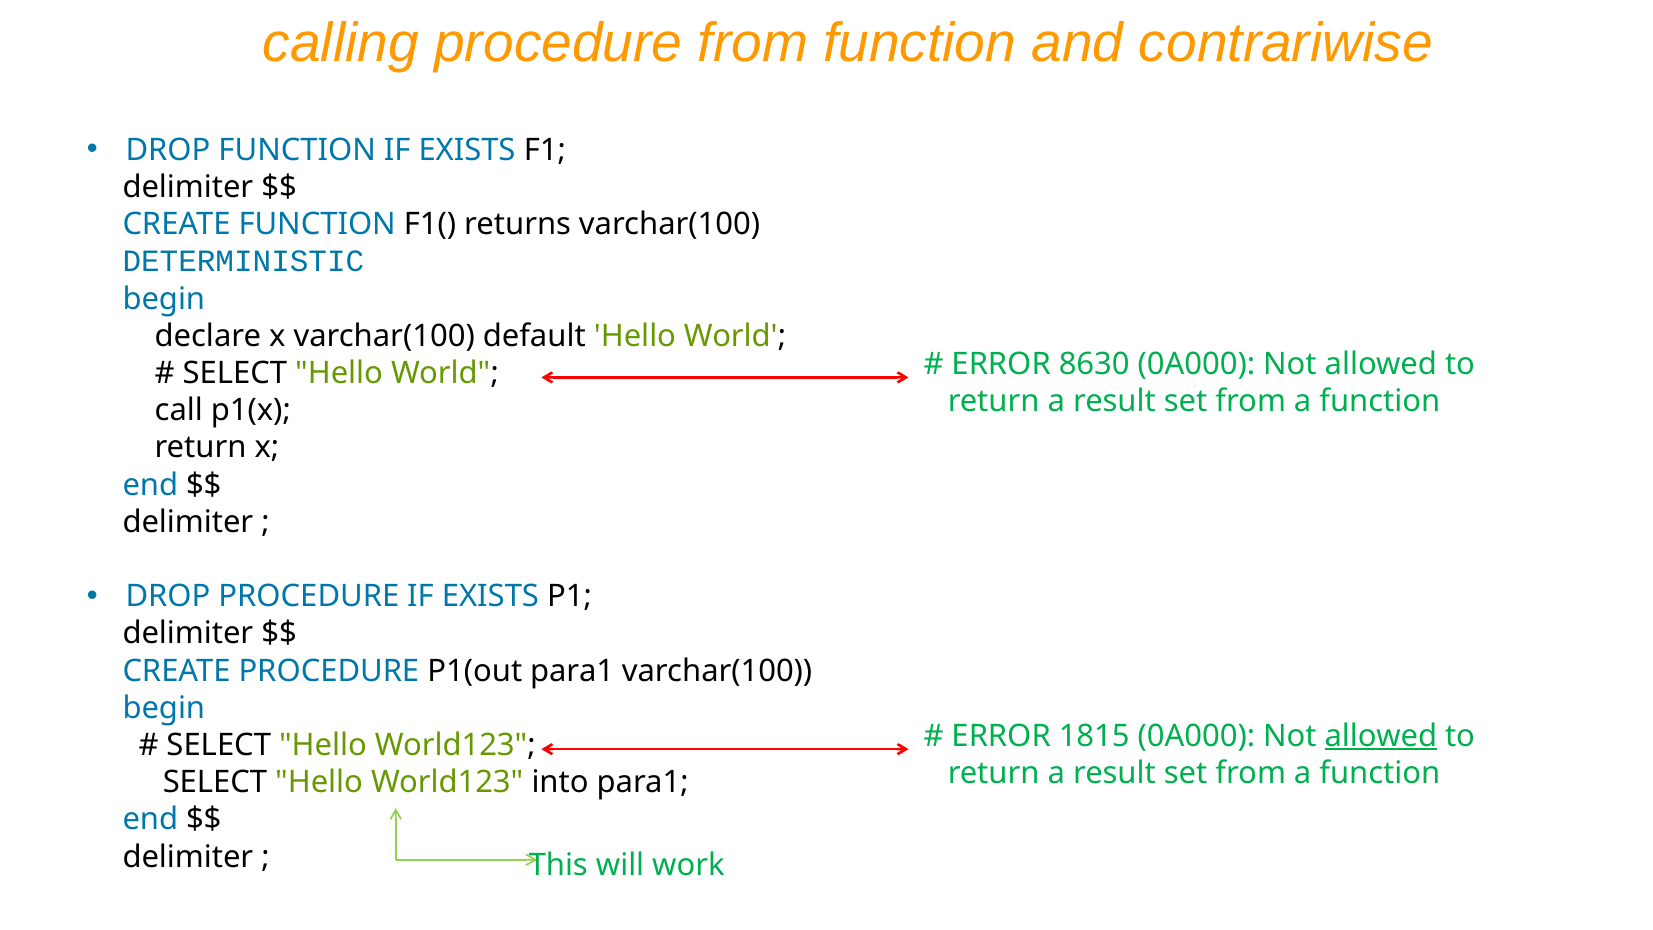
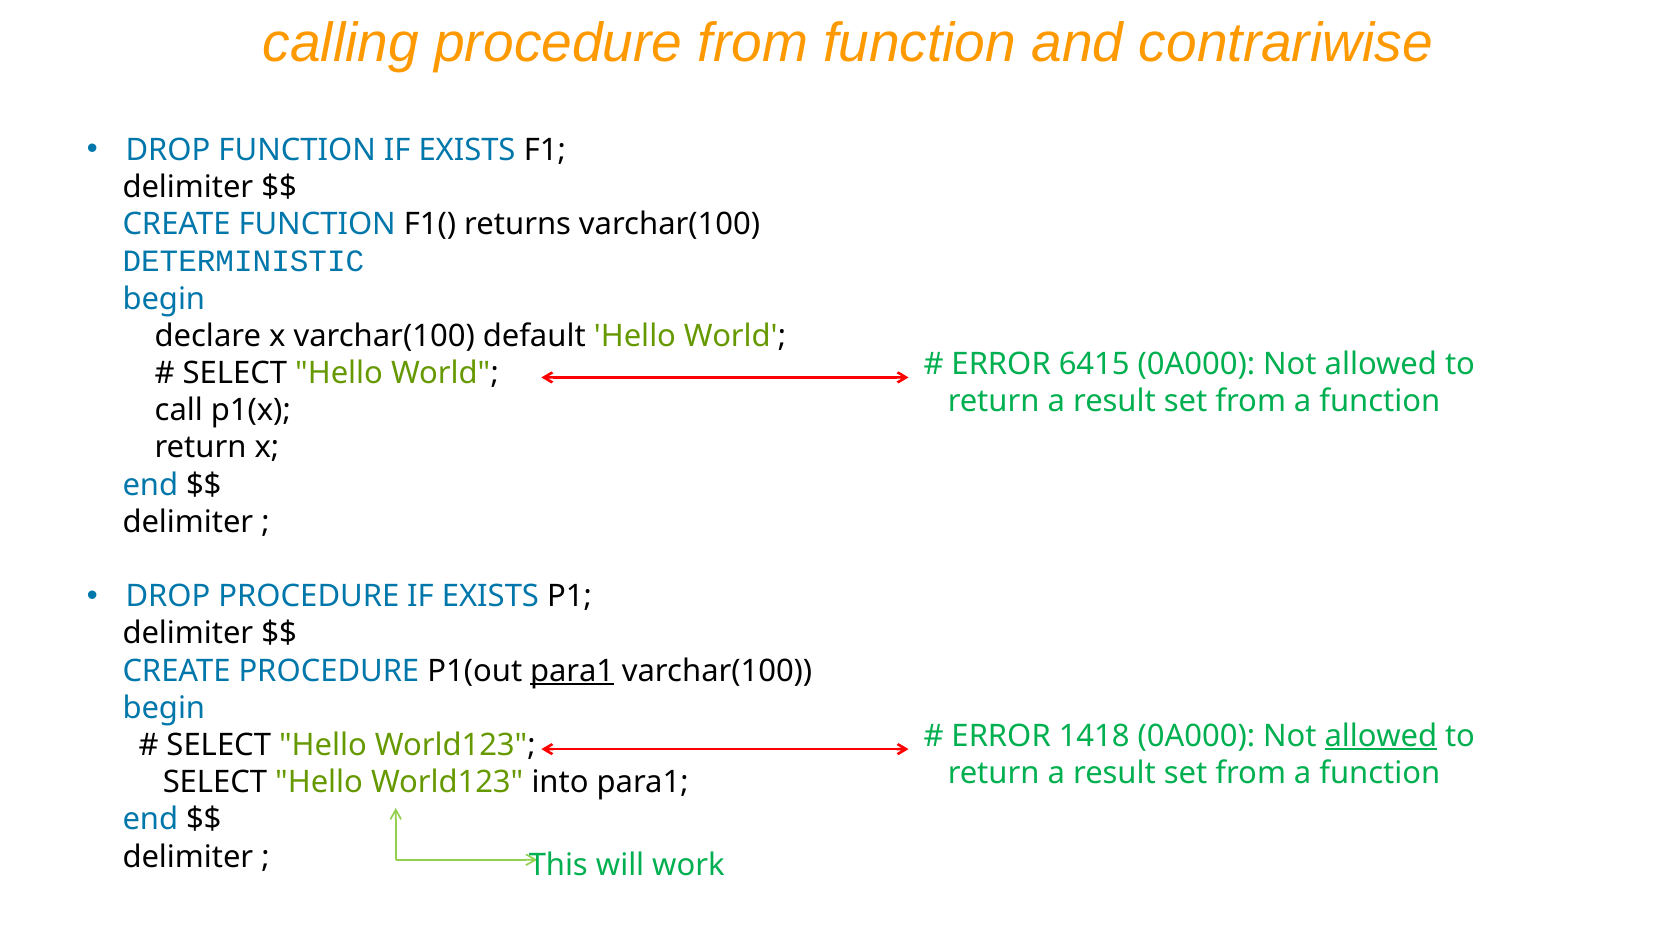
8630: 8630 -> 6415 (1094, 364)
para1 underline: none -> present (572, 671)
1815: 1815 -> 1418 (1094, 736)
